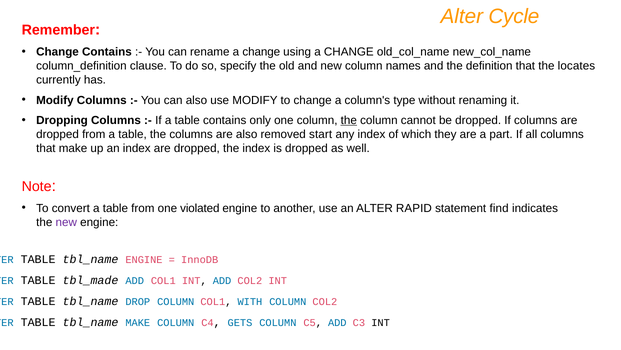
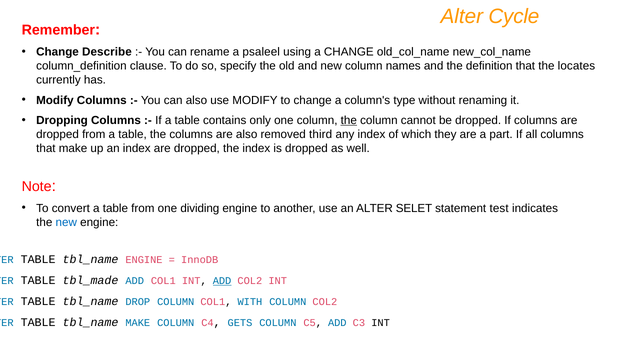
Change Contains: Contains -> Describe (107, 52)
rename a change: change -> psaleel (261, 52)
start: start -> third (321, 134)
violated: violated -> dividing (200, 208)
RAPID: RAPID -> SELET (414, 208)
find: find -> test (499, 208)
new colour: purple -> blue (66, 222)
ADD underline: none -> present (222, 280)
